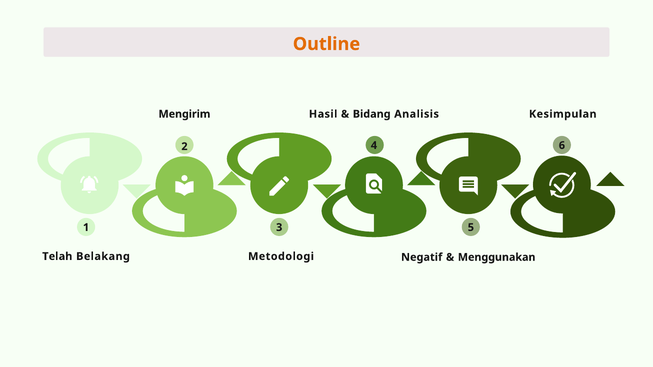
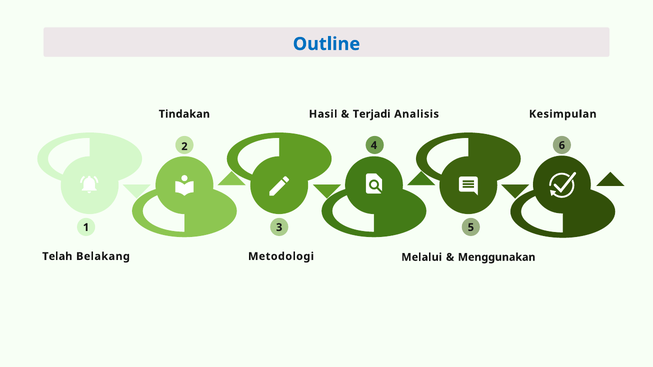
Outline colour: orange -> blue (326, 44)
Mengirim: Mengirim -> Tindakan (184, 114)
Bidang: Bidang -> Terjadi (372, 114)
Negatif: Negatif -> Melalui (422, 257)
